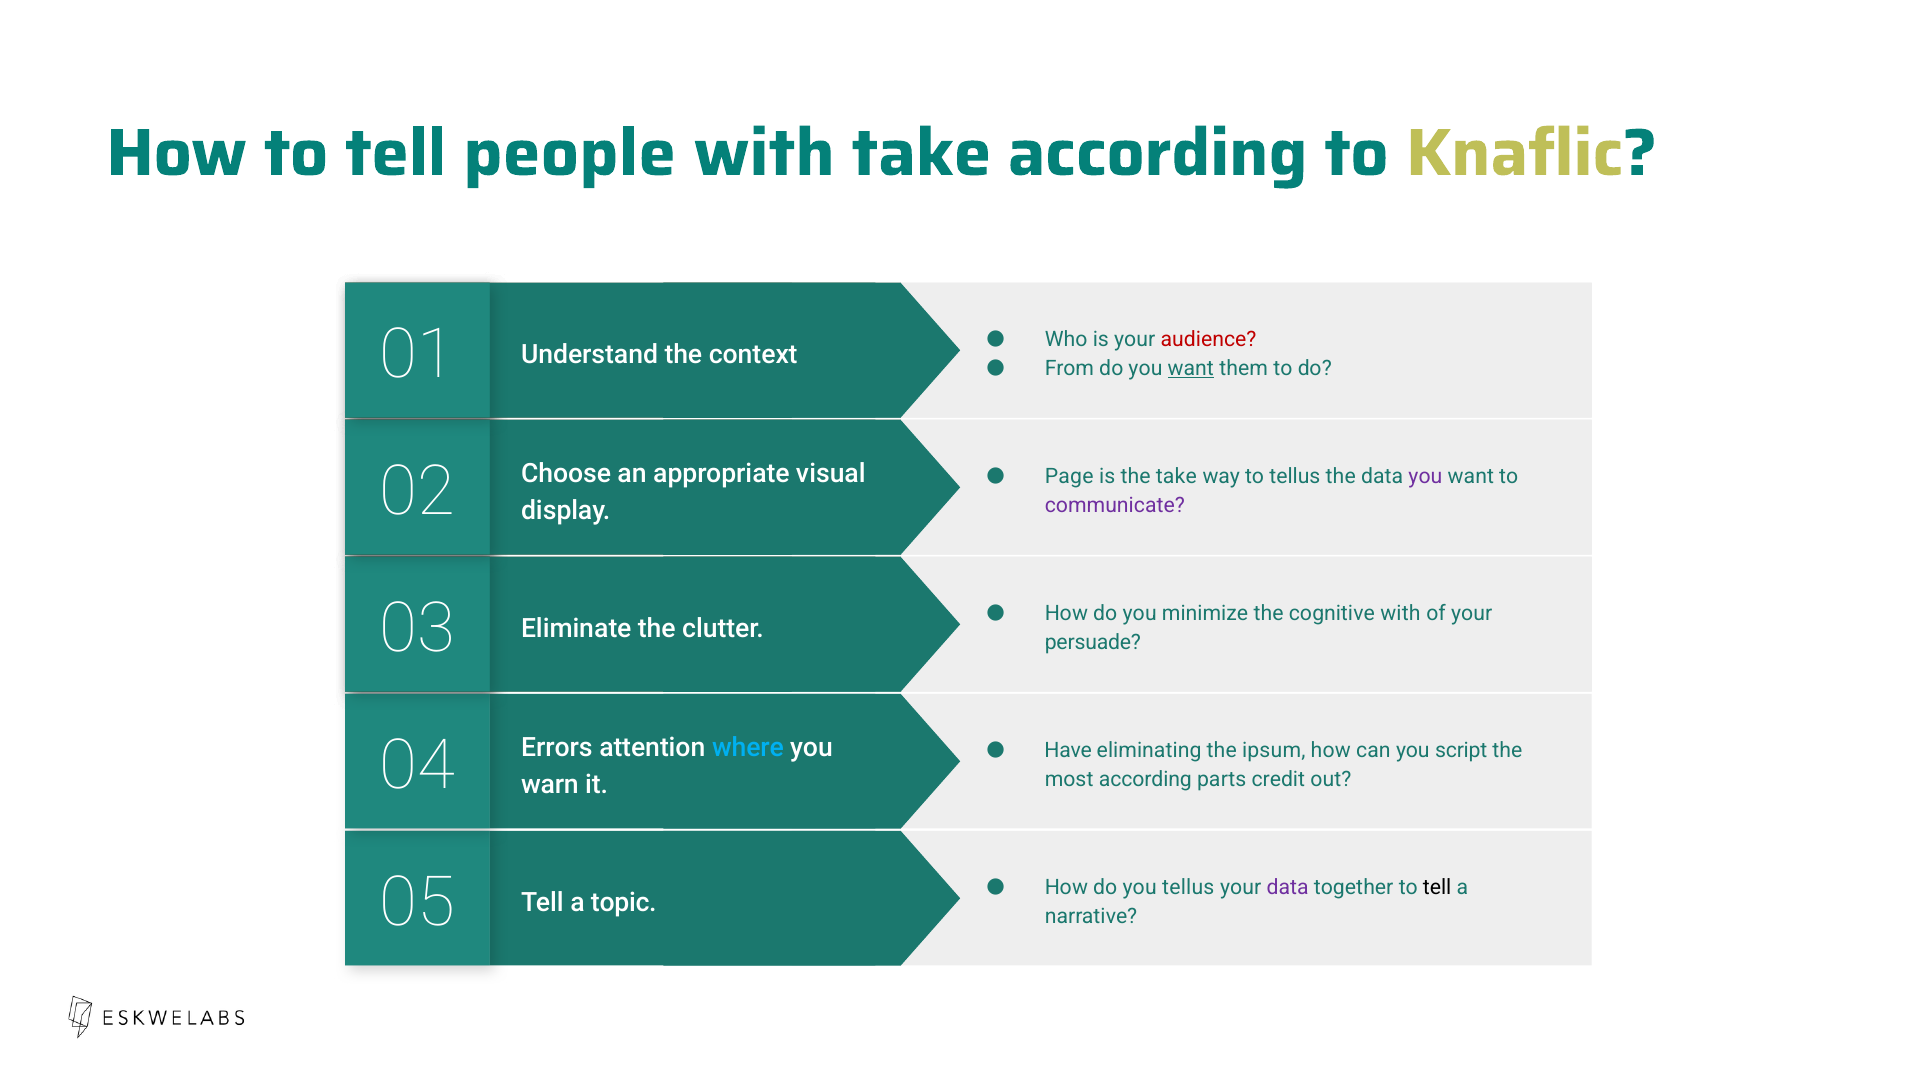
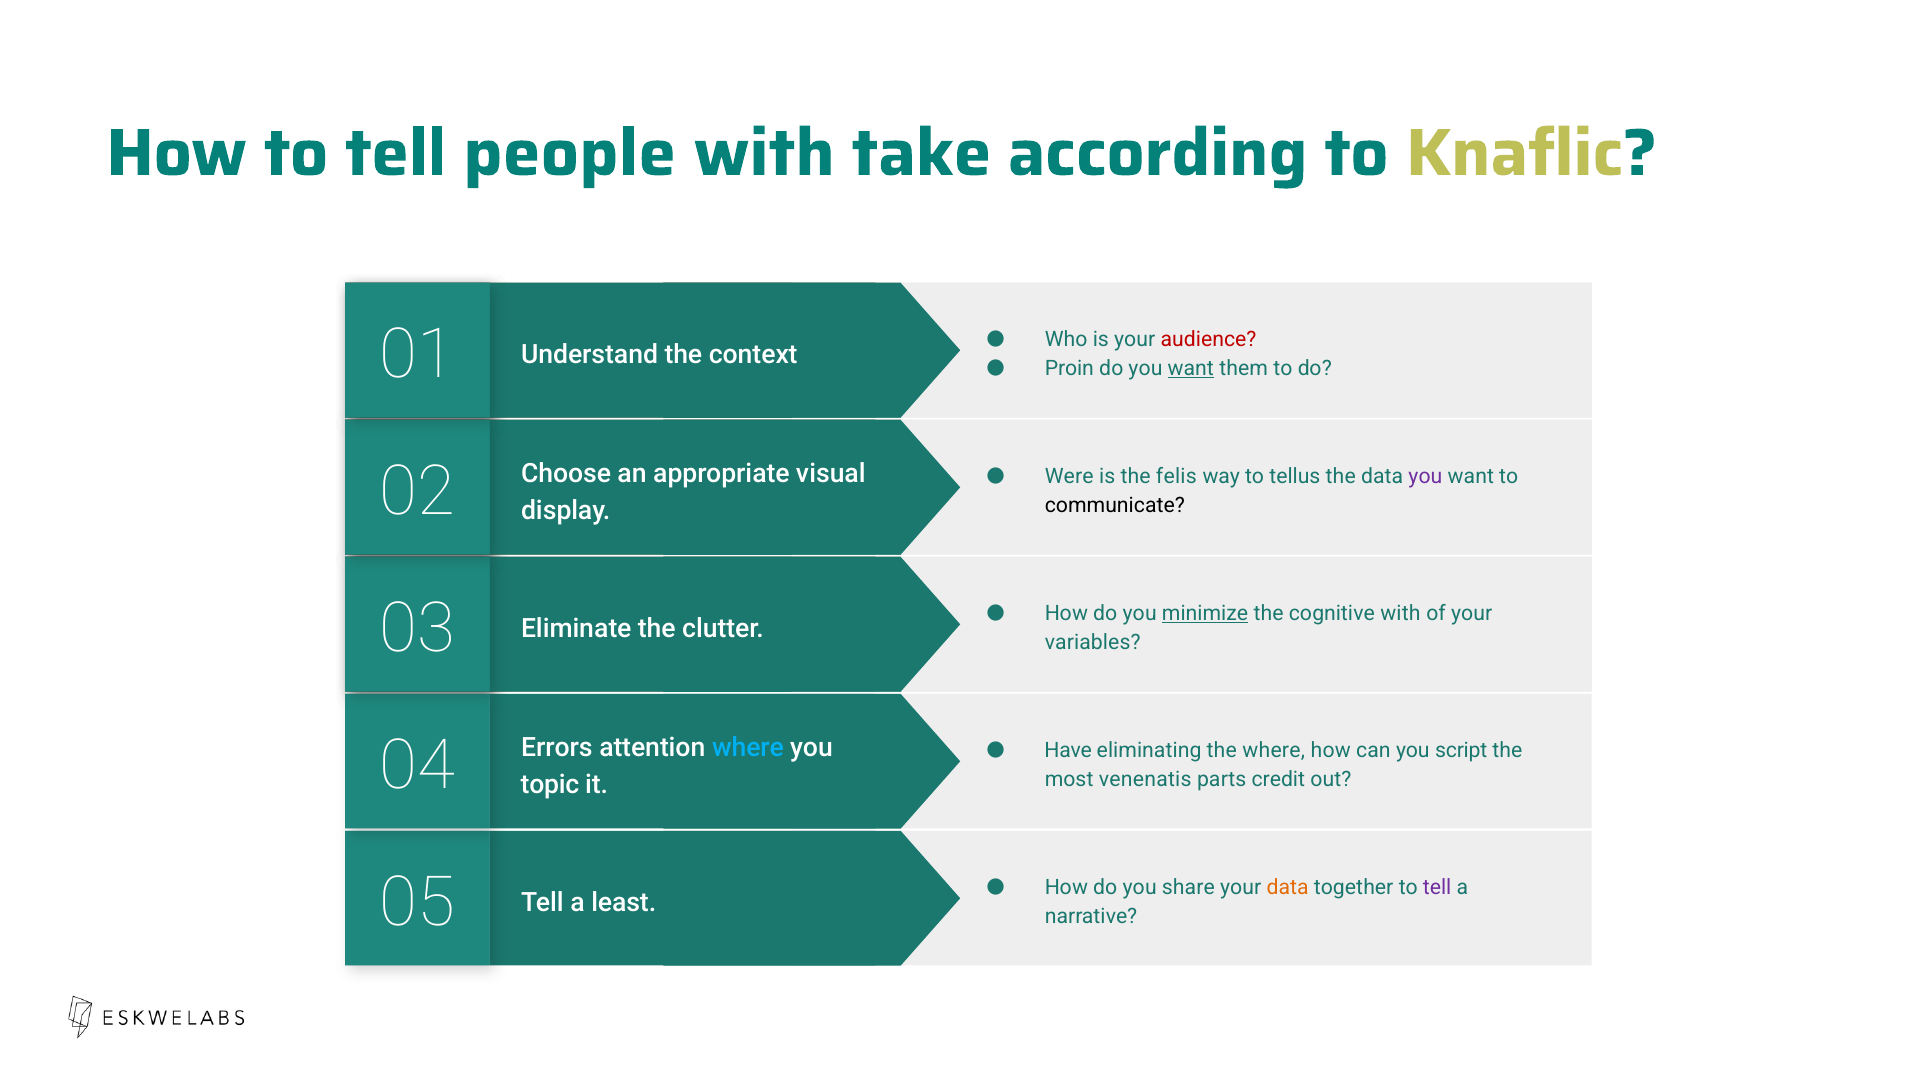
From: From -> Proin (1069, 368)
Page: Page -> Were (1069, 476)
the take: take -> felis (1176, 476)
communicate colour: purple -> black (1115, 505)
minimize underline: none -> present (1205, 613)
persuade: persuade -> variables (1093, 642)
the ipsum: ipsum -> where (1274, 750)
most according: according -> venenatis (1145, 779)
warn: warn -> topic (550, 785)
you tellus: tellus -> share (1188, 887)
data colour: purple -> orange (1288, 887)
tell colour: black -> purple (1437, 887)
topic: topic -> least (624, 903)
